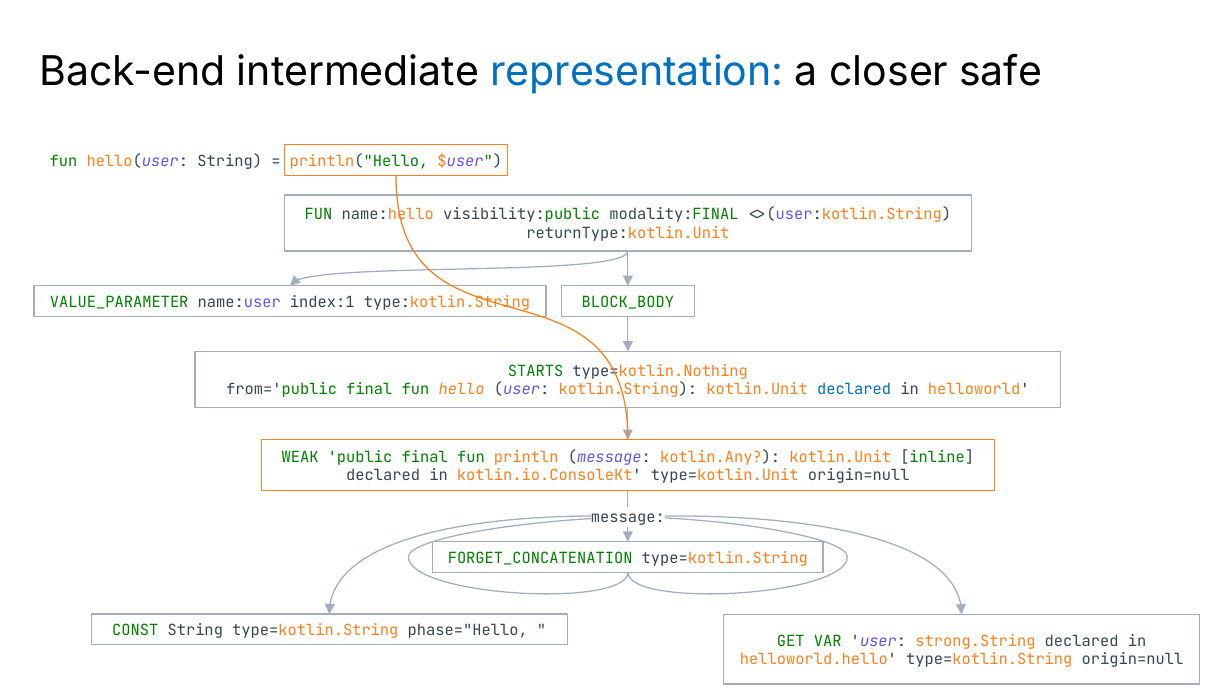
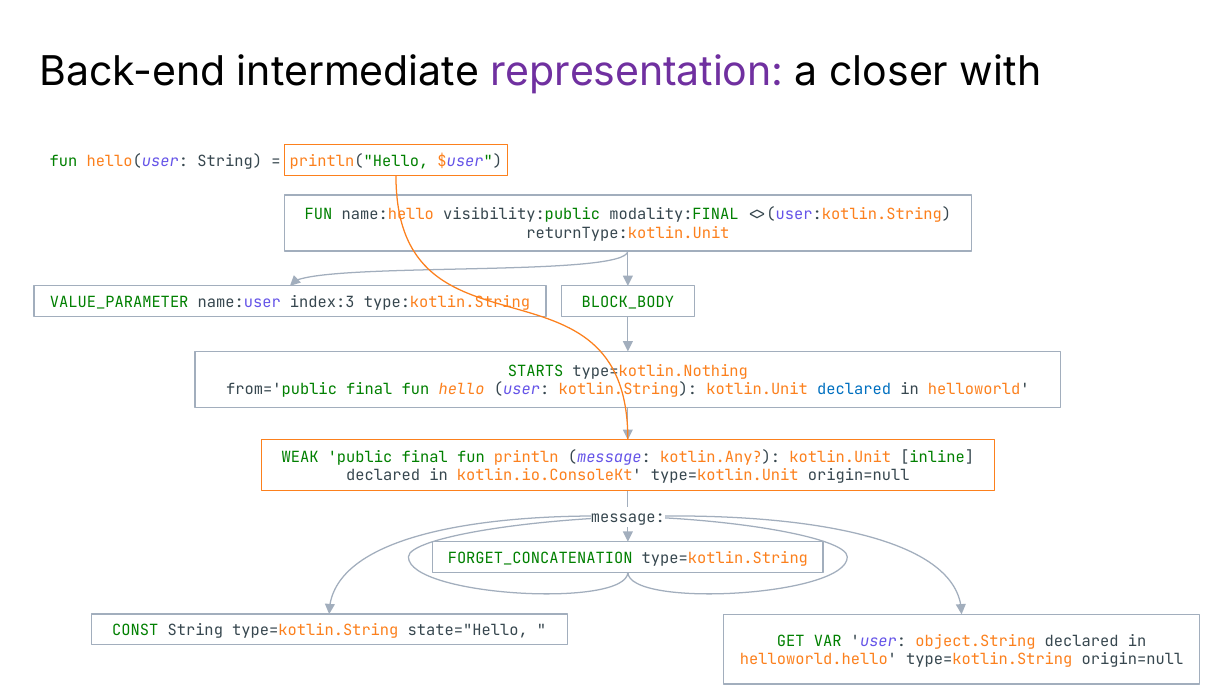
representation colour: blue -> purple (637, 72)
safe: safe -> with (1001, 72)
index:1: index:1 -> index:3 (322, 302)
phase="Hello: phase="Hello -> state="Hello (468, 631)
strong.String: strong.String -> object.String (975, 641)
